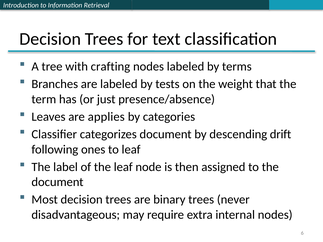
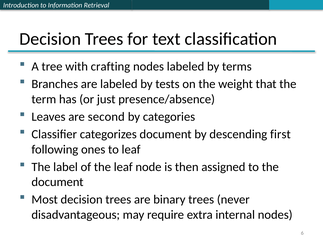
applies: applies -> second (106, 117)
drift: drift -> first (280, 134)
